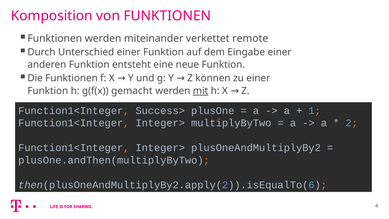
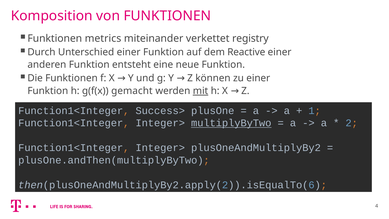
Funktionen werden: werden -> metrics (103, 38)
remote: remote -> registry (250, 38)
Eingabe: Eingabe -> Reactive (246, 52)
multiplyByTwo underline: none -> present (231, 123)
